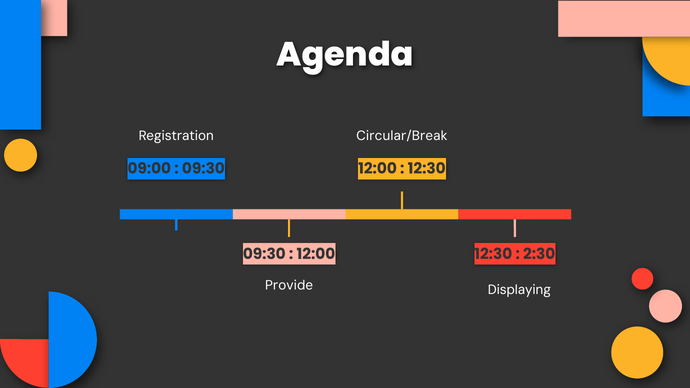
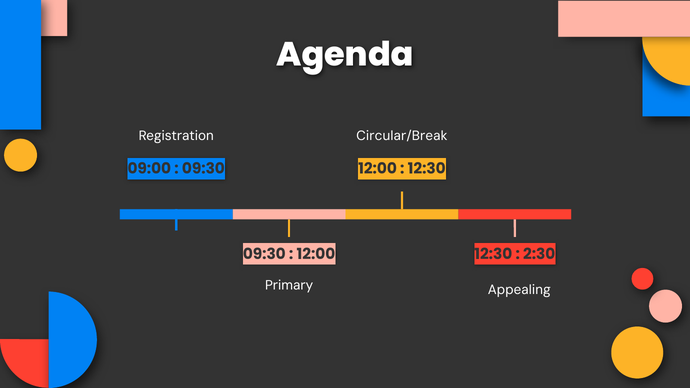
Provide: Provide -> Primary (289, 286)
Displaying: Displaying -> Appealing (519, 290)
